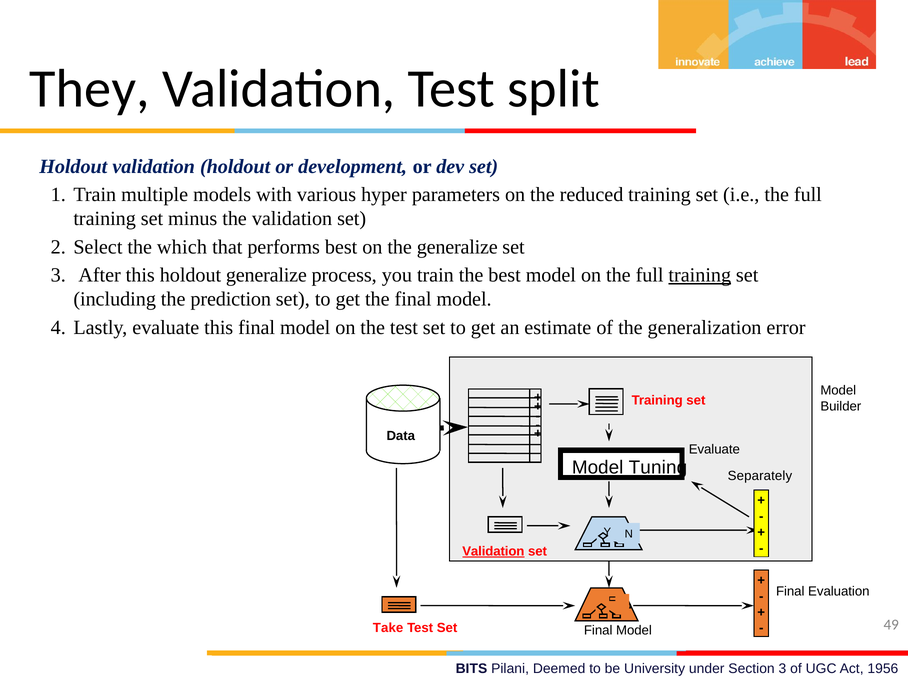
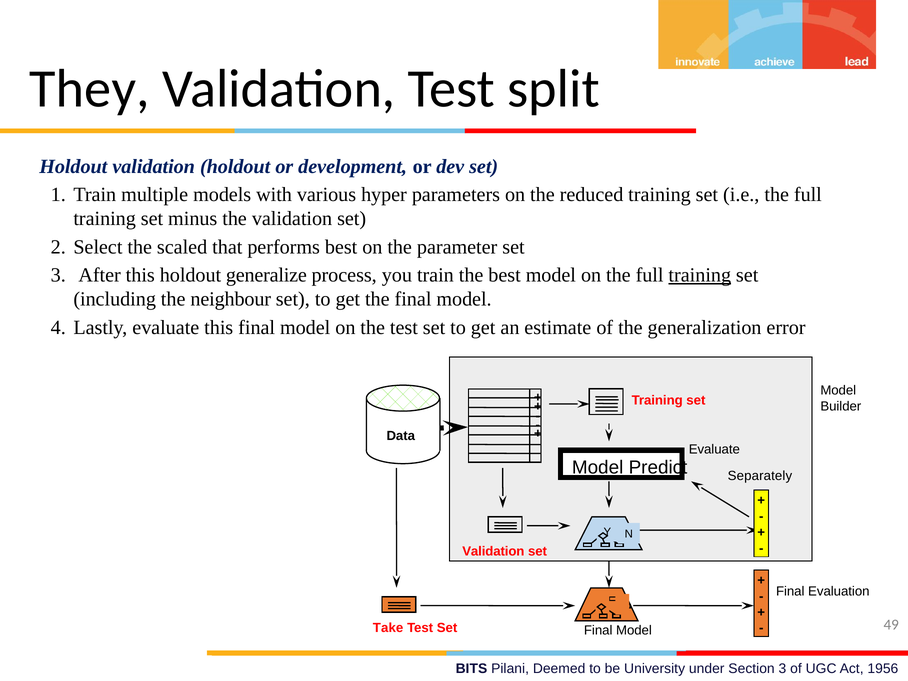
which: which -> scaled (182, 247)
the generalize: generalize -> parameter (457, 247)
prediction: prediction -> neighbour (231, 299)
Tuning: Tuning -> Predict (658, 467)
Validation underline: present -> none (493, 551)
